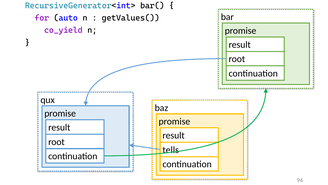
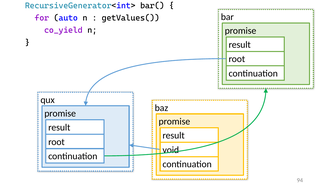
tells: tells -> void (171, 149)
